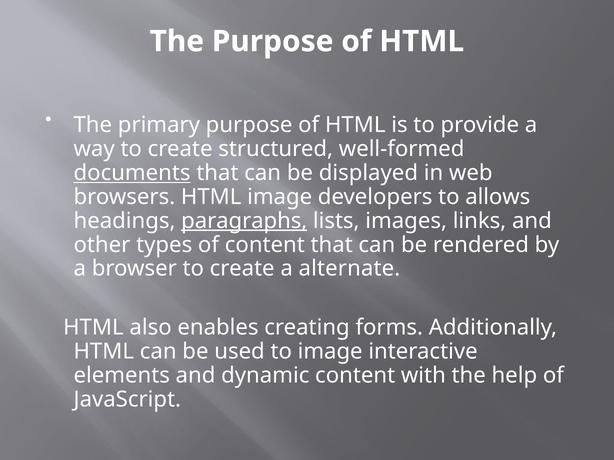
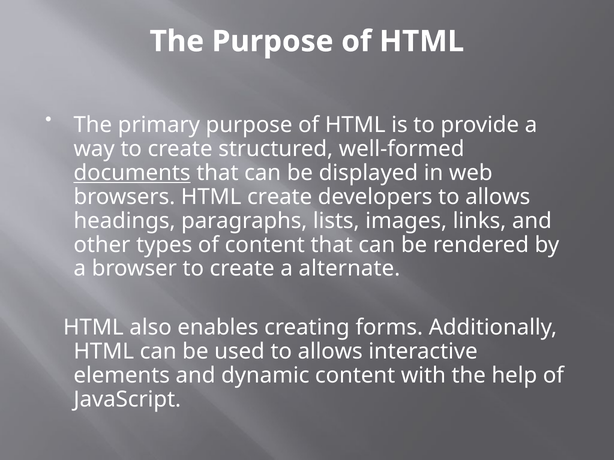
HTML image: image -> create (280, 197)
paragraphs underline: present -> none (244, 221)
used to image: image -> allows (330, 352)
